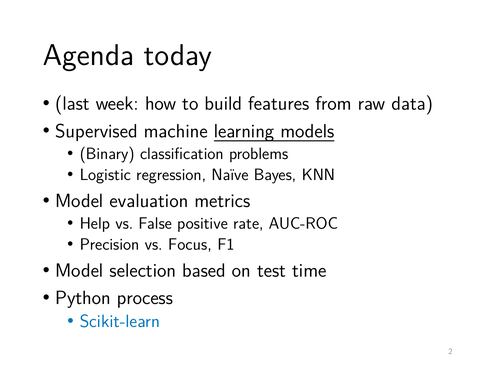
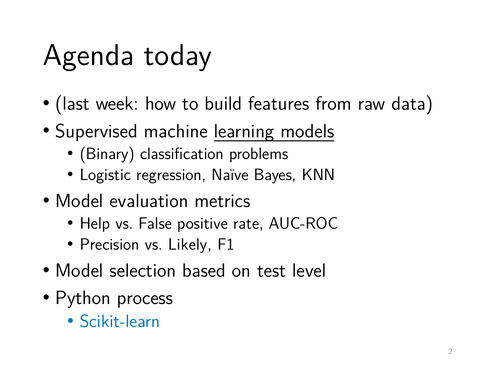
Focus: Focus -> Likely (190, 244)
time: time -> level (309, 270)
